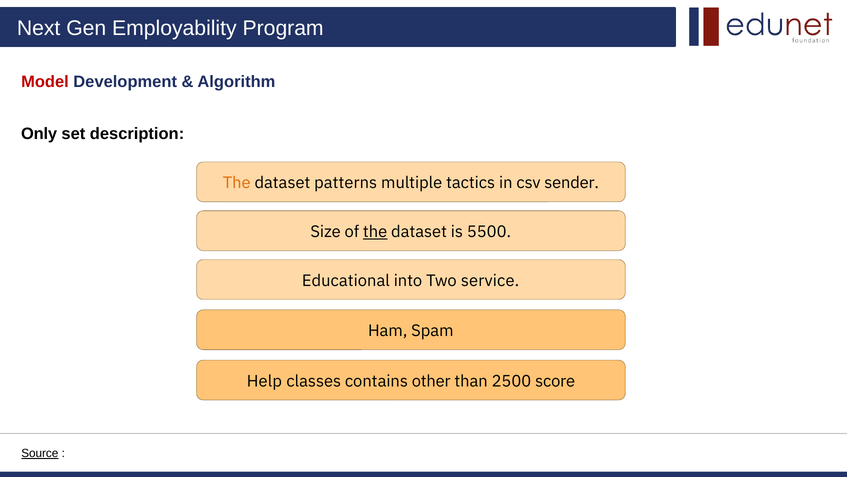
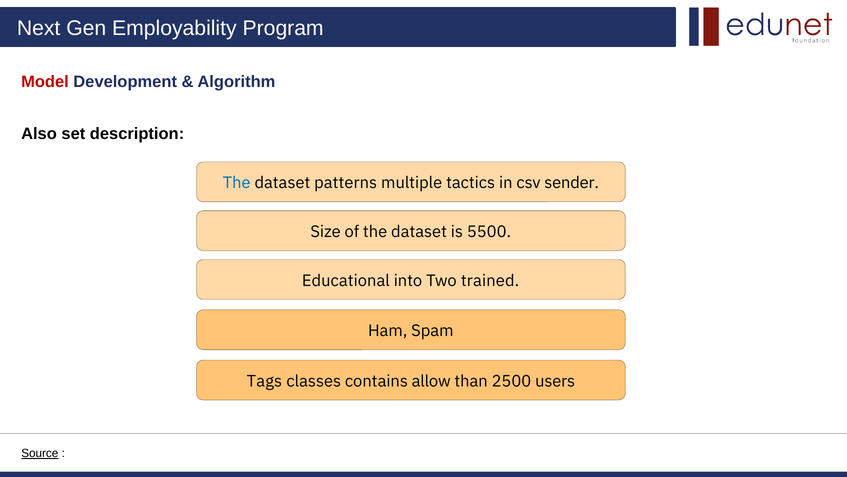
Only: Only -> Also (39, 133)
The colour: orange -> blue (237, 183)
the underline: present -> none (375, 232)
service: service -> trained (490, 280)
Help: Help -> Tags (264, 381)
other: other -> allow (431, 381)
score: score -> users (555, 381)
